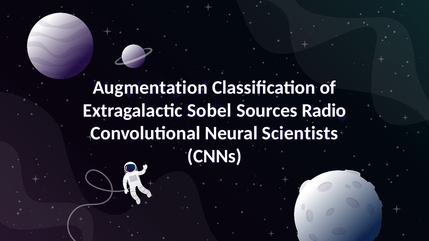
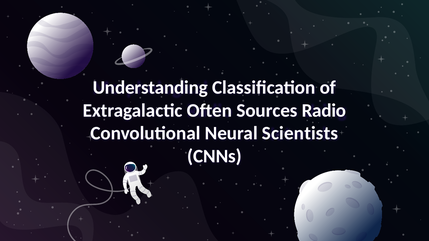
Augmentation: Augmentation -> Understanding (150, 88)
Sobel: Sobel -> Often (209, 111)
